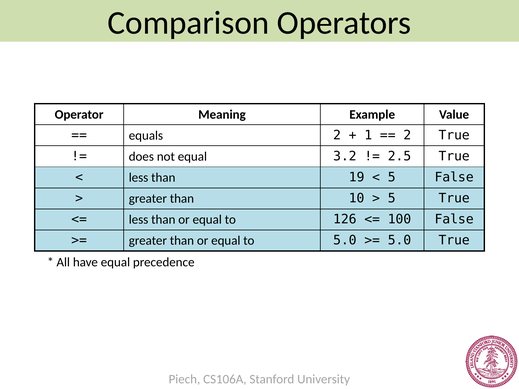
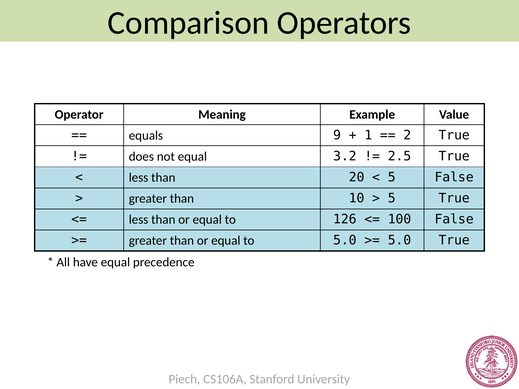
equals 2: 2 -> 9 (337, 135)
19: 19 -> 20 (357, 177)
